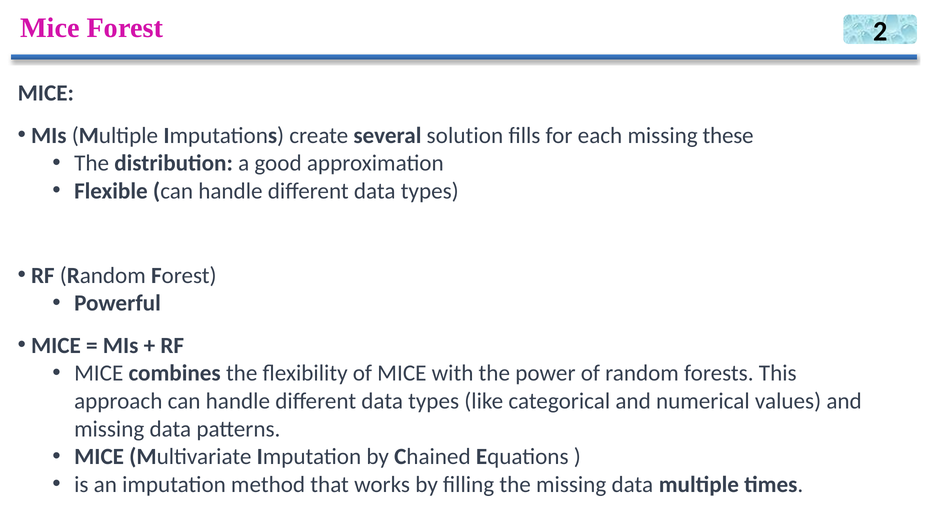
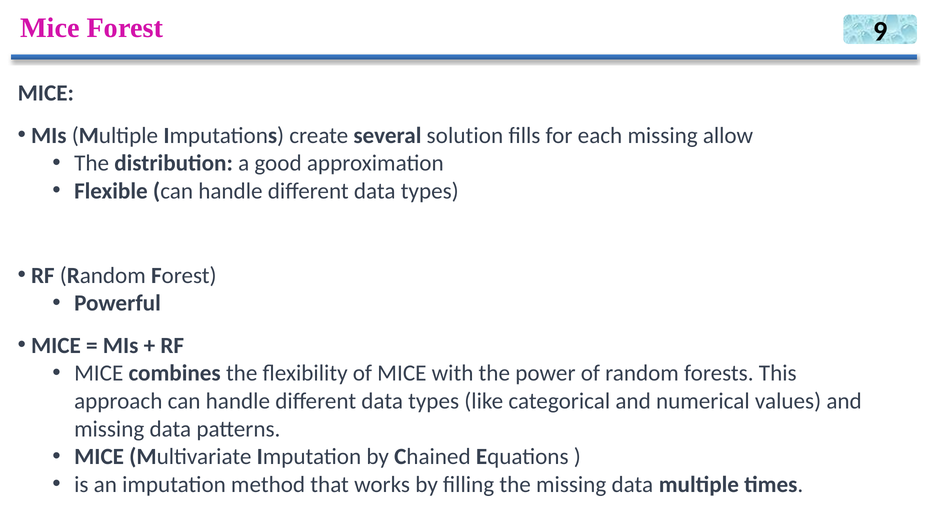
2: 2 -> 9 (880, 31)
these: these -> allow (728, 135)
